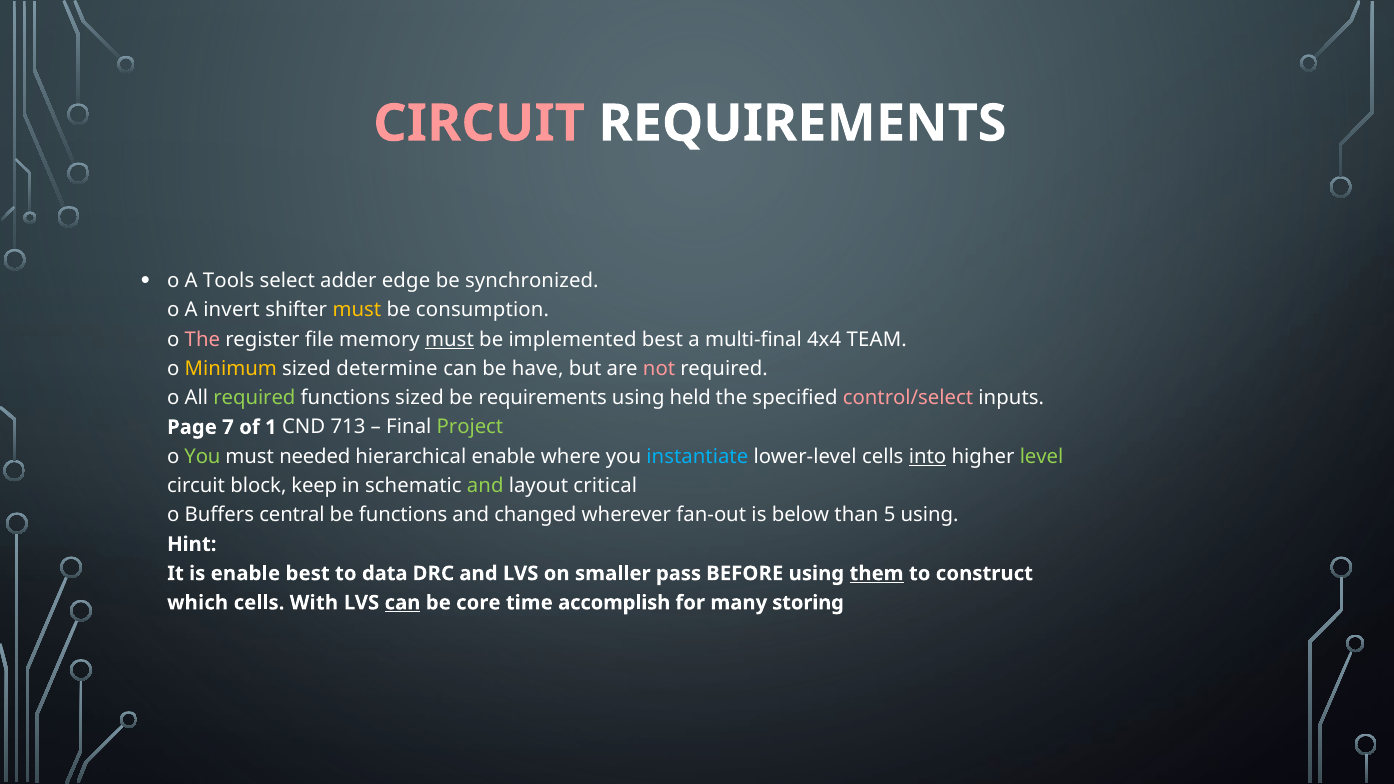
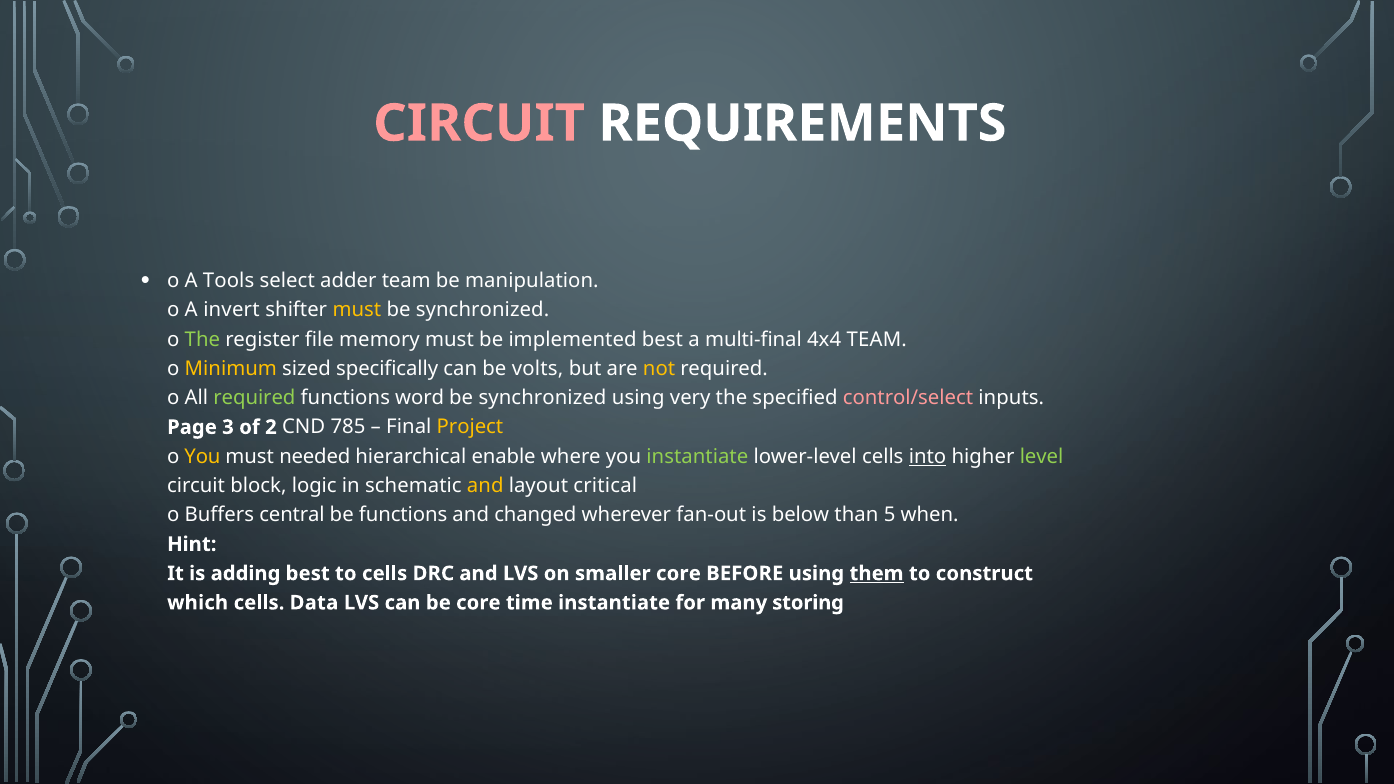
adder edge: edge -> team (406, 281)
synchronized: synchronized -> manipulation (532, 281)
consumption: consumption -> synchronized (483, 310)
The colour: pink -> light green (202, 339)
must underline: present -> none (449, 339)
determine: determine -> specifically (387, 369)
have: have -> volts (538, 369)
not colour: pink -> yellow (659, 369)
functions sized: sized -> word (420, 398)
requirements: requirements -> synchronized (543, 398)
held: held -> very (690, 398)
7: 7 -> 3 (228, 427)
1: 1 -> 2 (271, 427)
713: 713 -> 785 (348, 427)
Project colour: light green -> yellow (470, 427)
You colour: light green -> yellow (202, 457)
instantiate colour: light blue -> light green (697, 457)
keep: keep -> logic (314, 486)
and colour: light green -> yellow (485, 486)
5 using: using -> when (930, 515)
is enable: enable -> adding (246, 574)
to data: data -> cells (385, 574)
smaller pass: pass -> core (678, 574)
With: With -> Data (314, 603)
can underline: present -> none (402, 603)
time accomplish: accomplish -> instantiate (614, 603)
